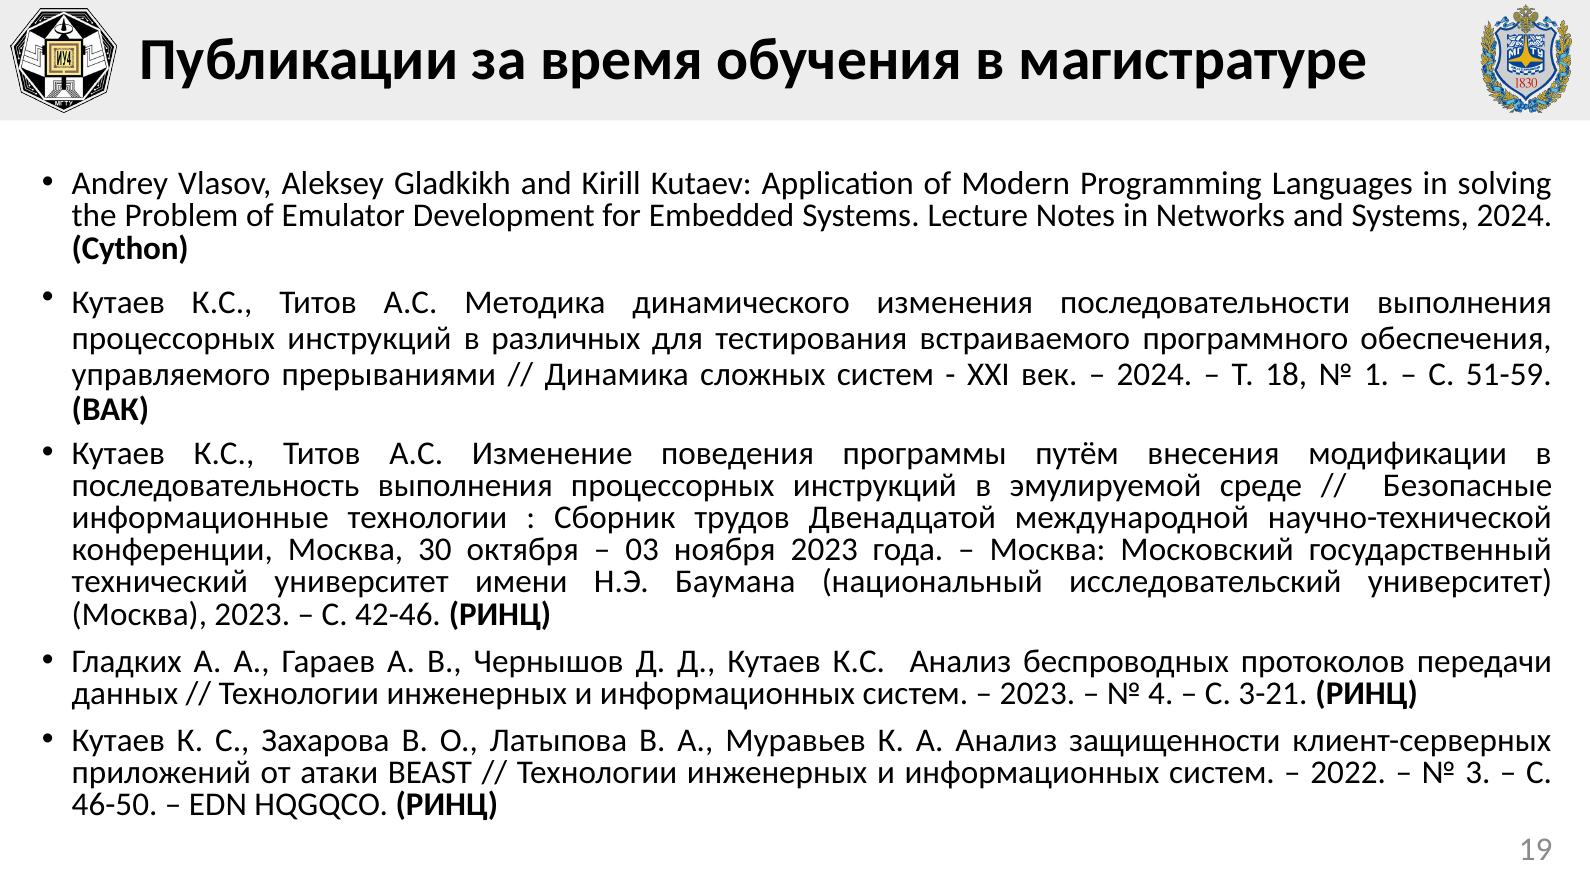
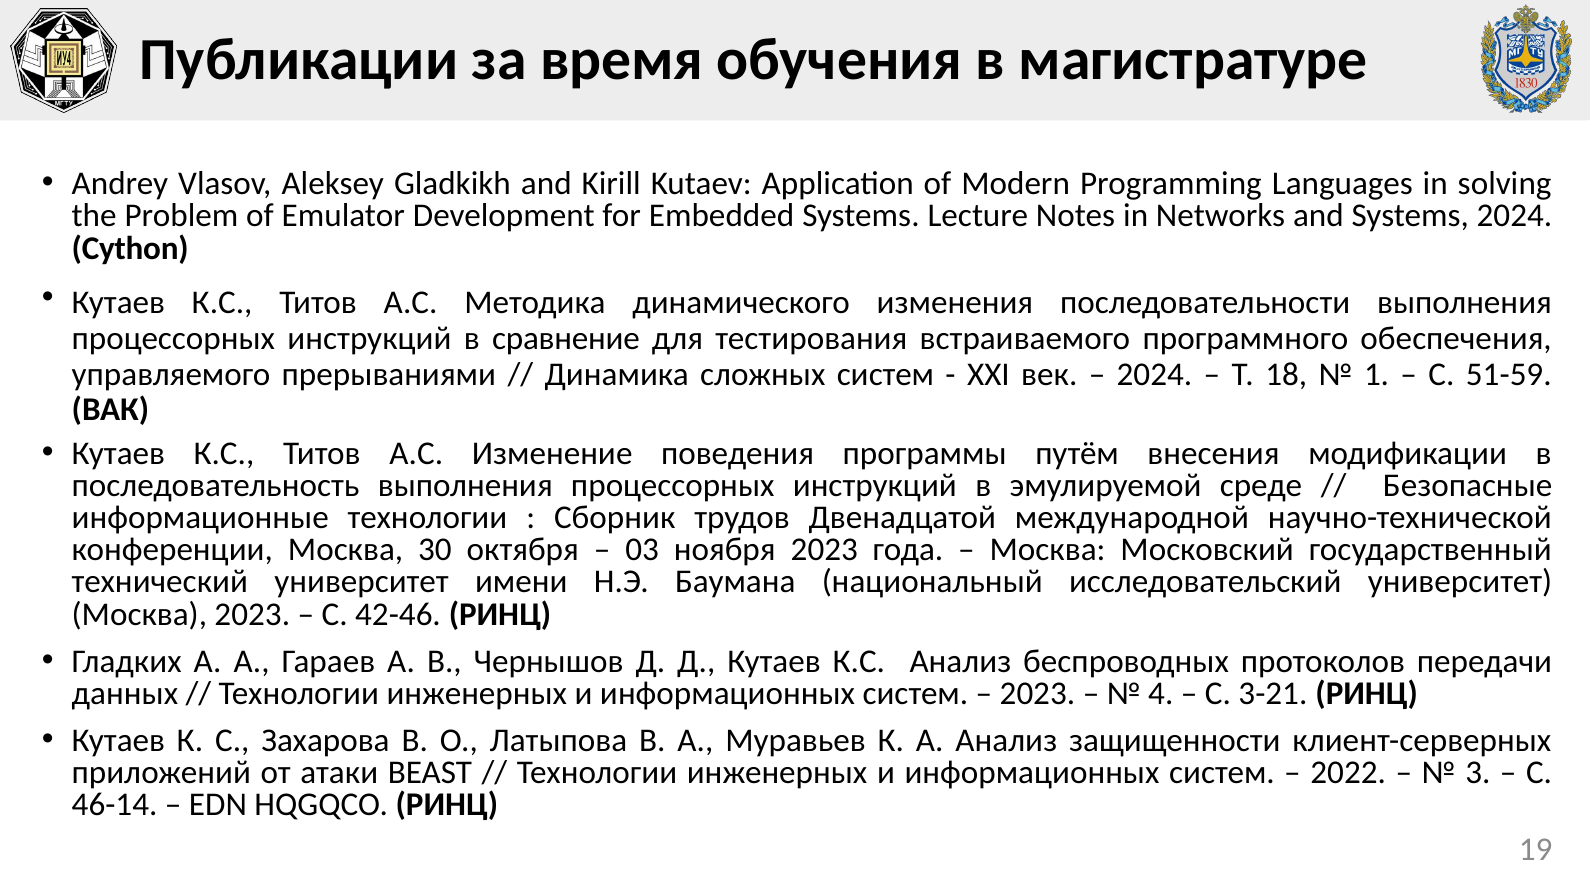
различных: различных -> сравнение (566, 338)
46-50: 46-50 -> 46-14 (115, 805)
